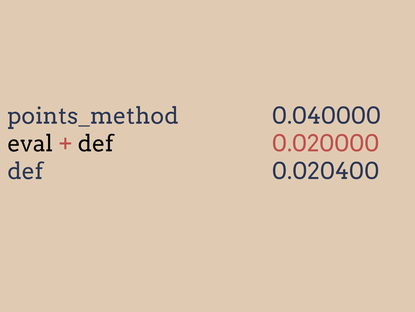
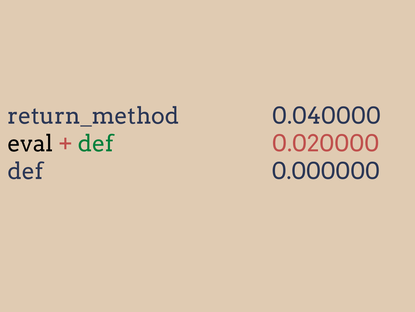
points_method: points_method -> return_method (93, 116)
def colour: black -> green (96, 144)
0.020400: 0.020400 -> 0.000000 (326, 171)
